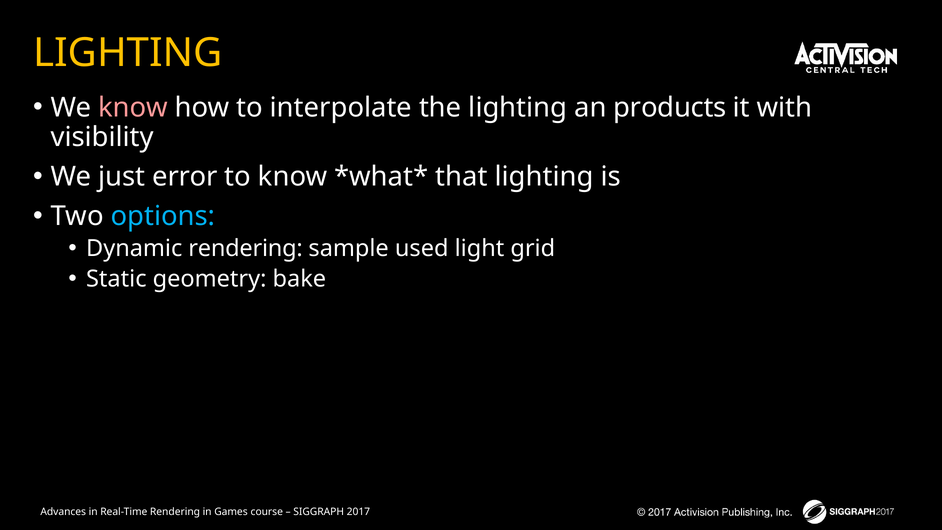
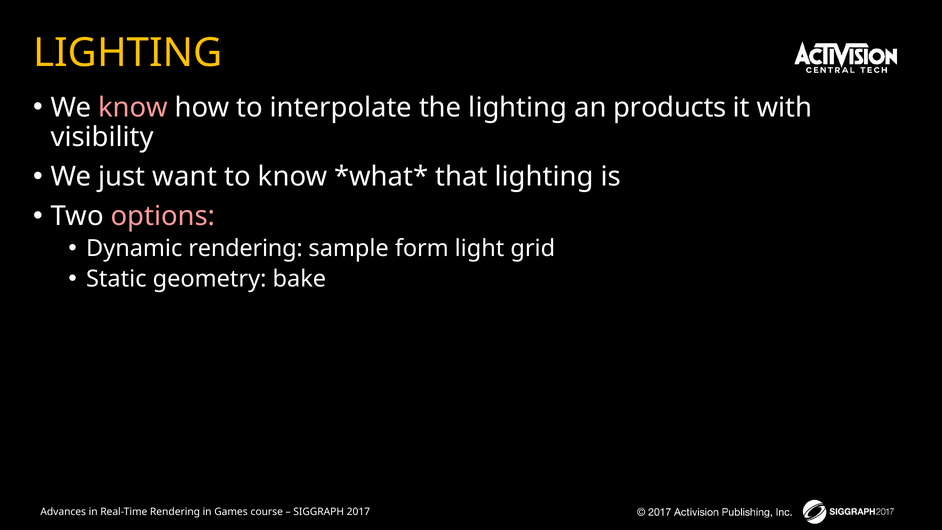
error: error -> want (185, 177)
options colour: light blue -> pink (163, 216)
used: used -> form (422, 249)
